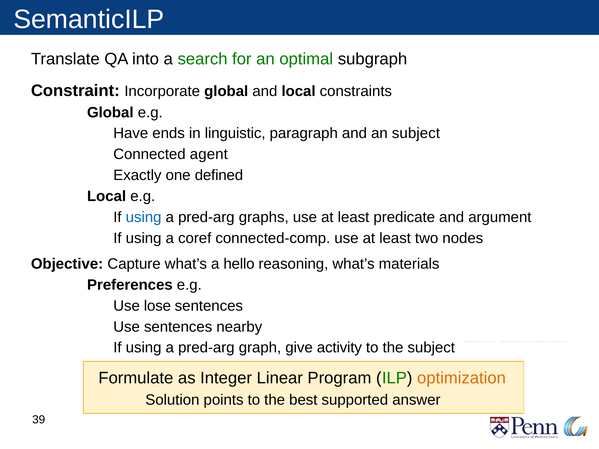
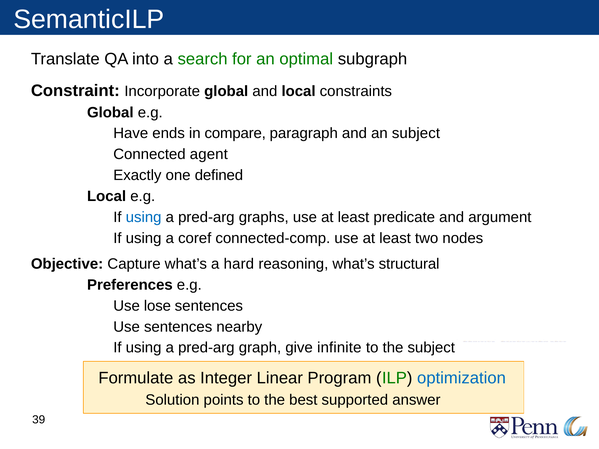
linguistic: linguistic -> compare (235, 133)
hello: hello -> hard (239, 264)
materials: materials -> structural (409, 264)
activity: activity -> infinite (339, 348)
optimization colour: orange -> blue (461, 378)
